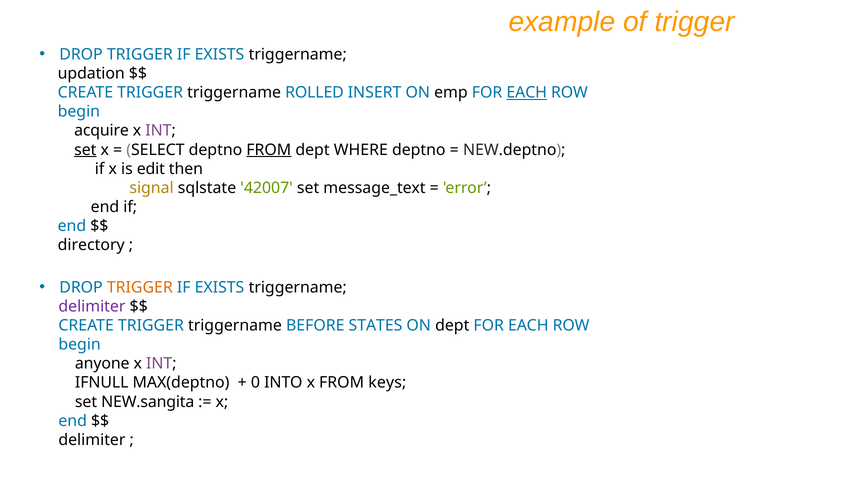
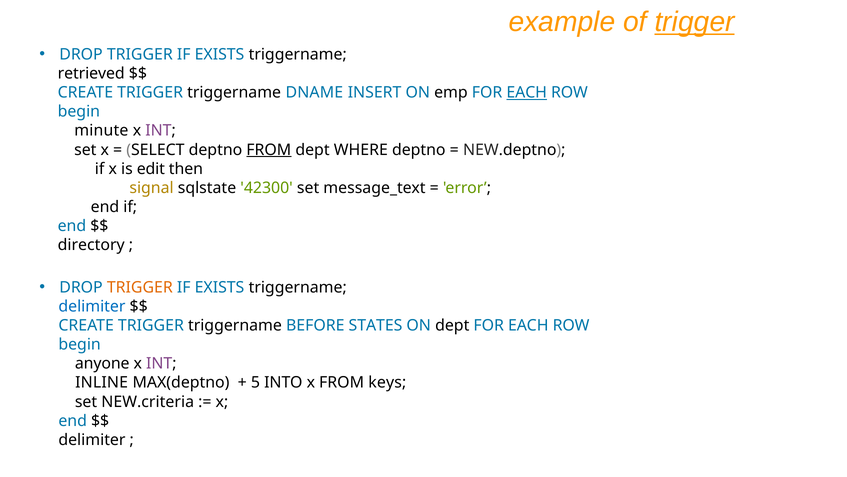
trigger underline: none -> present (695, 22)
updation: updation -> retrieved (91, 73)
ROLLED: ROLLED -> DNAME (314, 92)
acquire: acquire -> minute (101, 131)
set underline: present -> none (85, 150)
42007: 42007 -> 42300 (267, 188)
delimiter colour: purple -> blue (92, 306)
IFNULL: IFNULL -> INLINE (102, 382)
0: 0 -> 5 (255, 382)
NEW.sangita: NEW.sangita -> NEW.criteria (148, 401)
